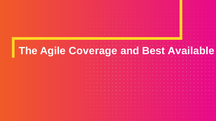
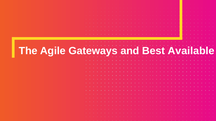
Coverage: Coverage -> Gateways (93, 51)
